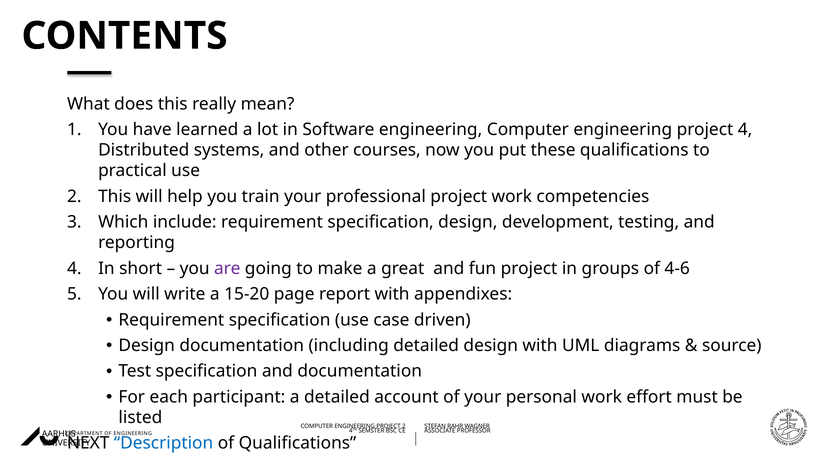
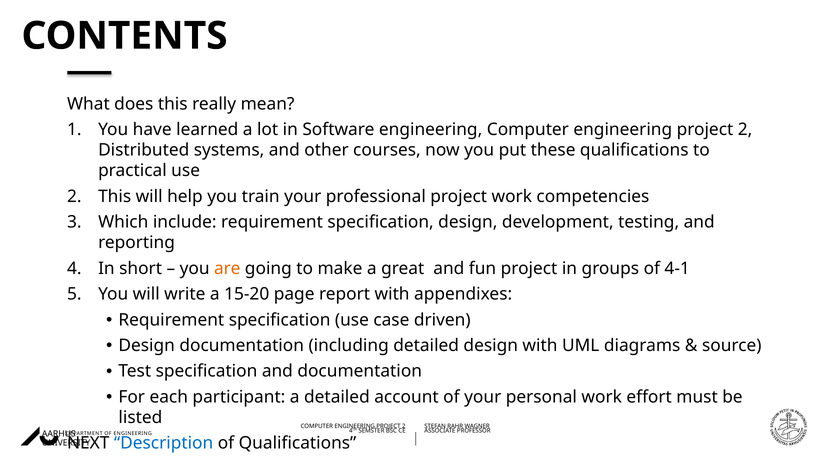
4: 4 -> 2 (745, 130)
are colour: purple -> orange (227, 269)
4-6: 4-6 -> 4-1 (677, 269)
